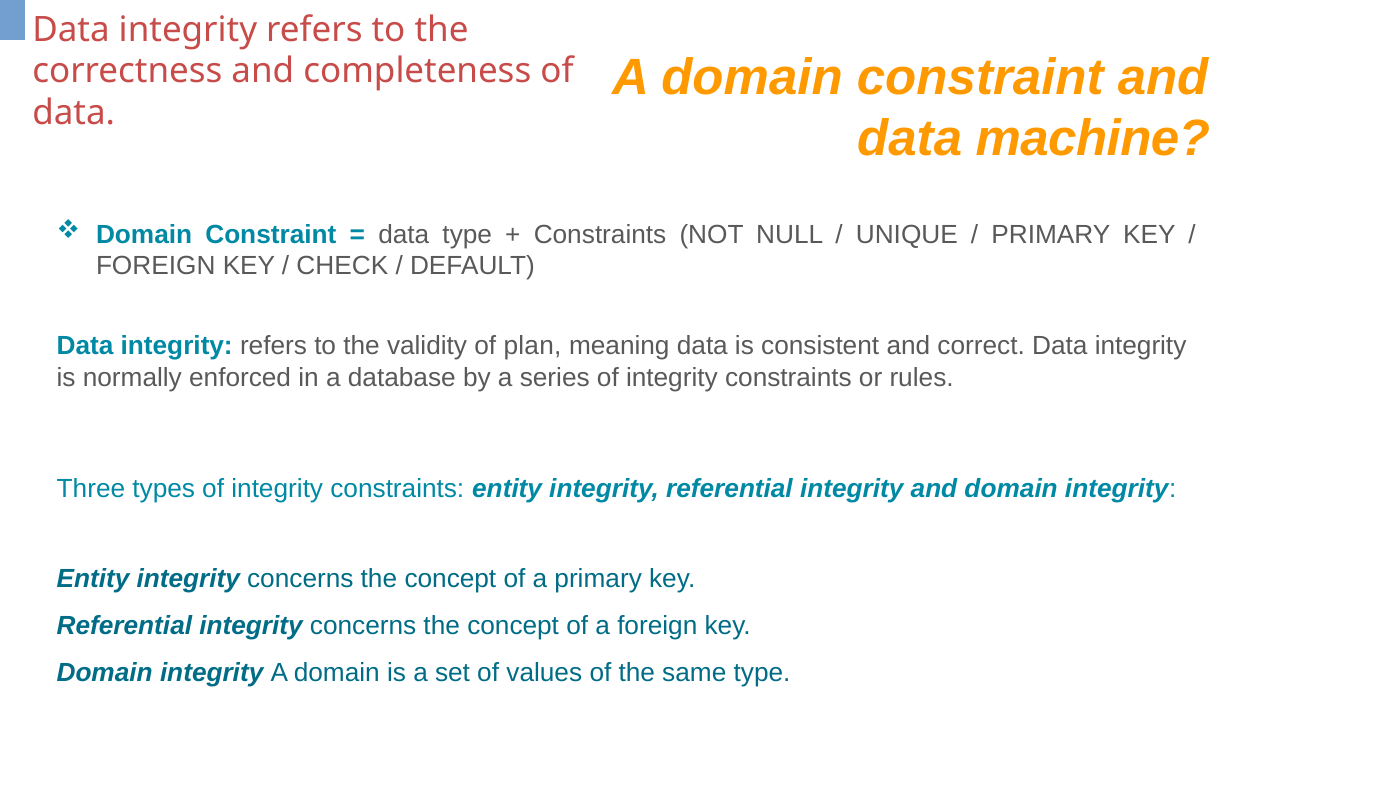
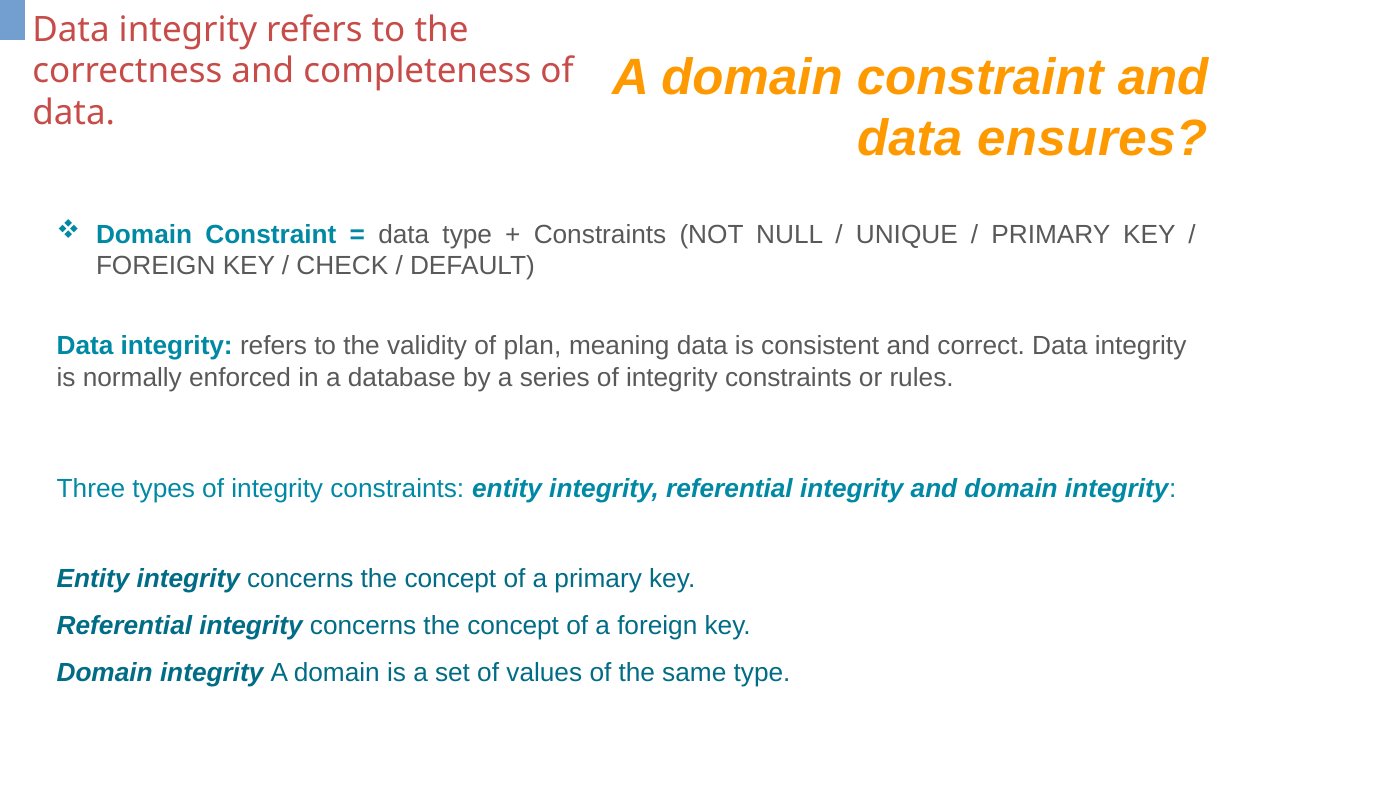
machine: machine -> ensures (1092, 138)
